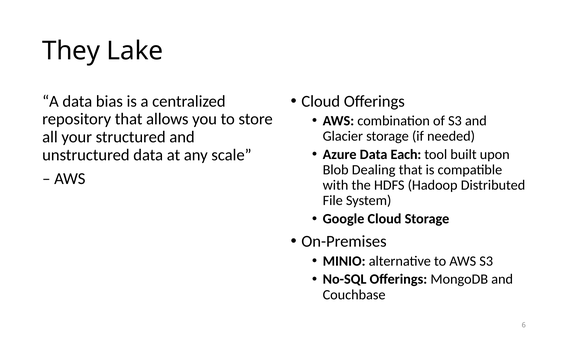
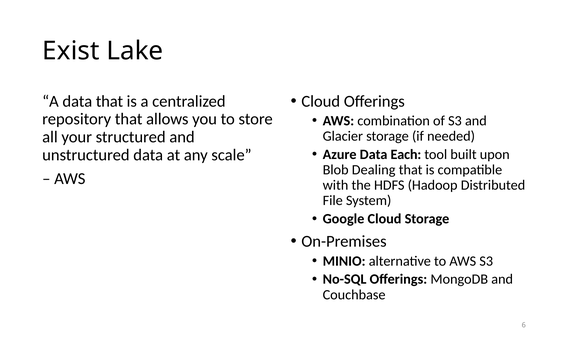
They: They -> Exist (71, 51)
data bias: bias -> that (109, 101)
